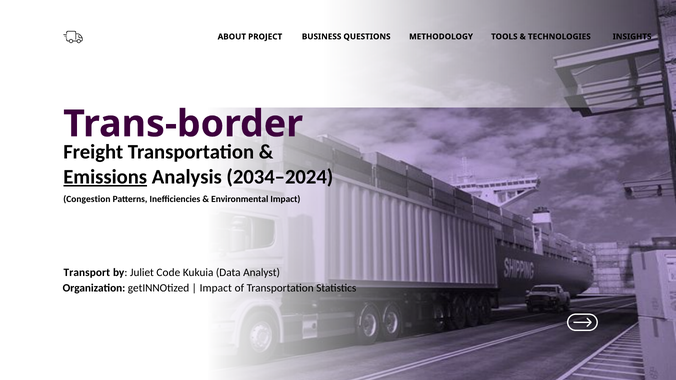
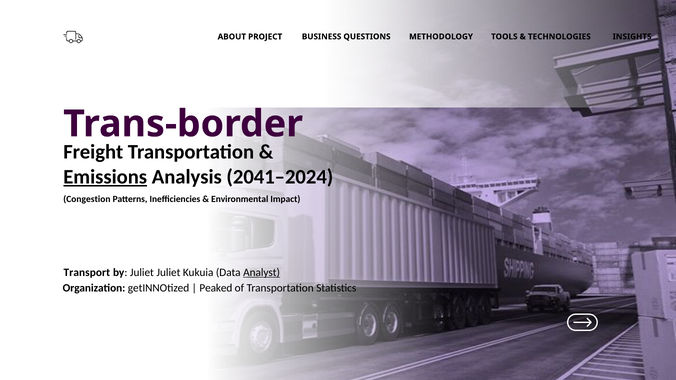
2034–2024: 2034–2024 -> 2041–2024 (280, 177)
Juliet Code: Code -> Juliet (168, 273)
Analyst underline: none -> present (262, 273)
Impact: Impact -> Peaked (216, 288)
